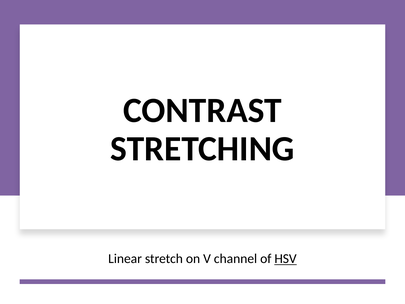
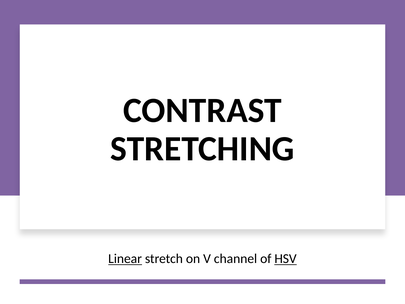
Linear underline: none -> present (125, 259)
